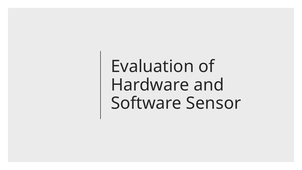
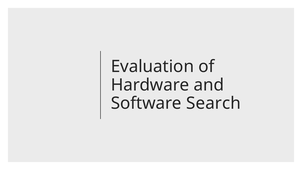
Sensor: Sensor -> Search (214, 103)
